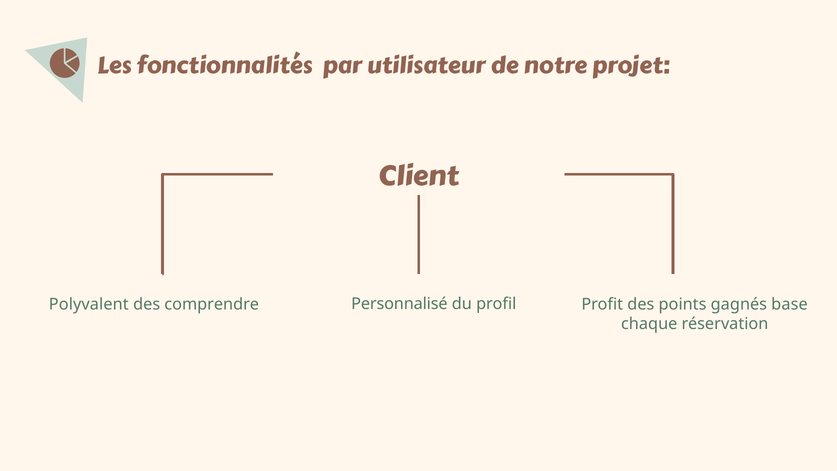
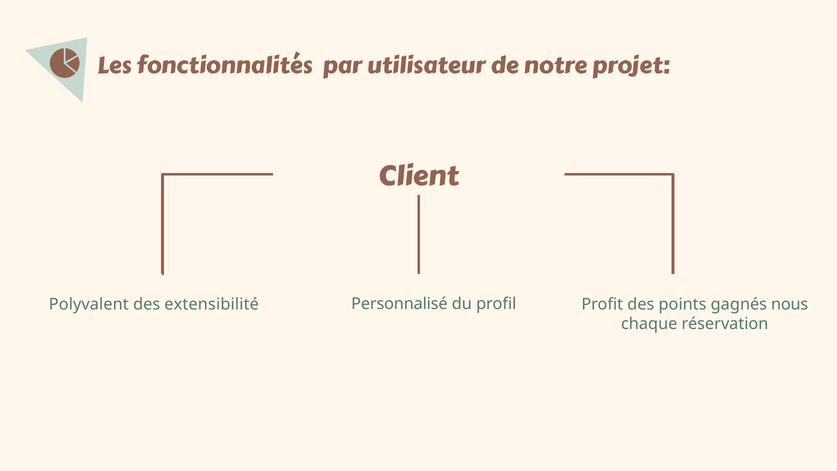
comprendre: comprendre -> extensibilité (212, 304)
base: base -> nous (790, 304)
